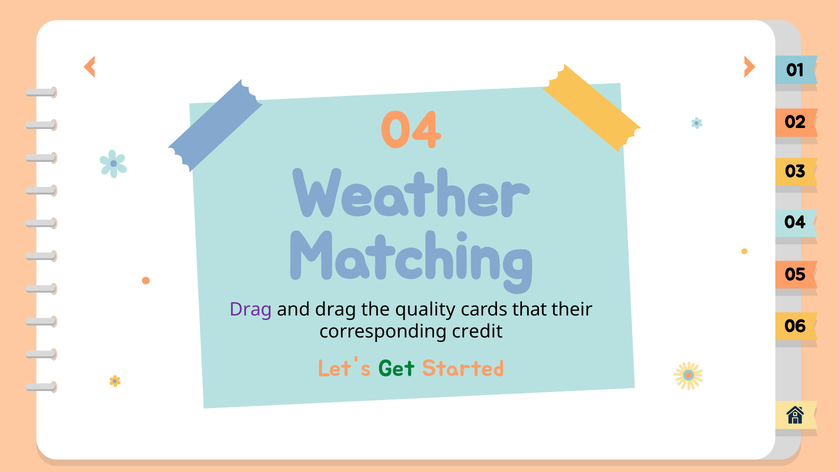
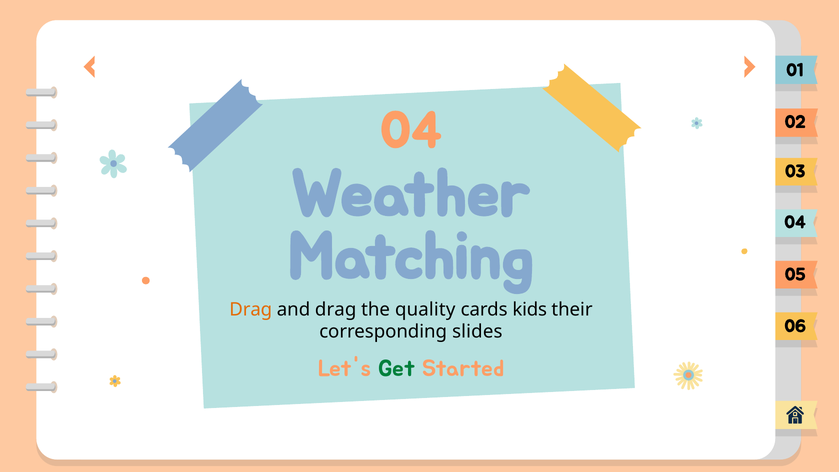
Drag colour: purple -> orange (251, 309)
that: that -> kids (530, 309)
credit: credit -> slides (477, 332)
